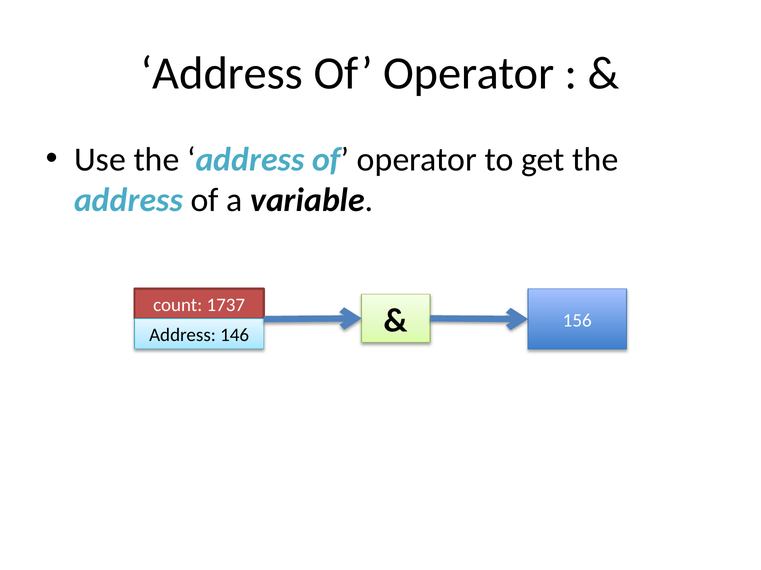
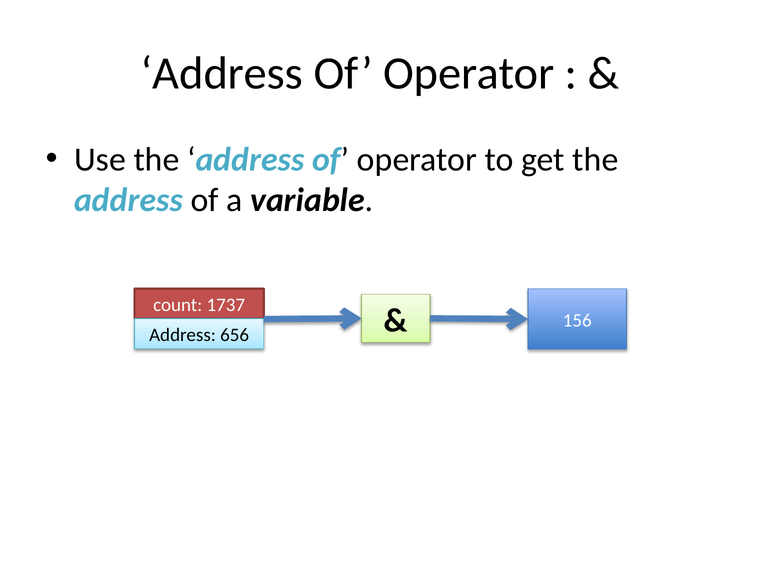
146: 146 -> 656 (235, 336)
